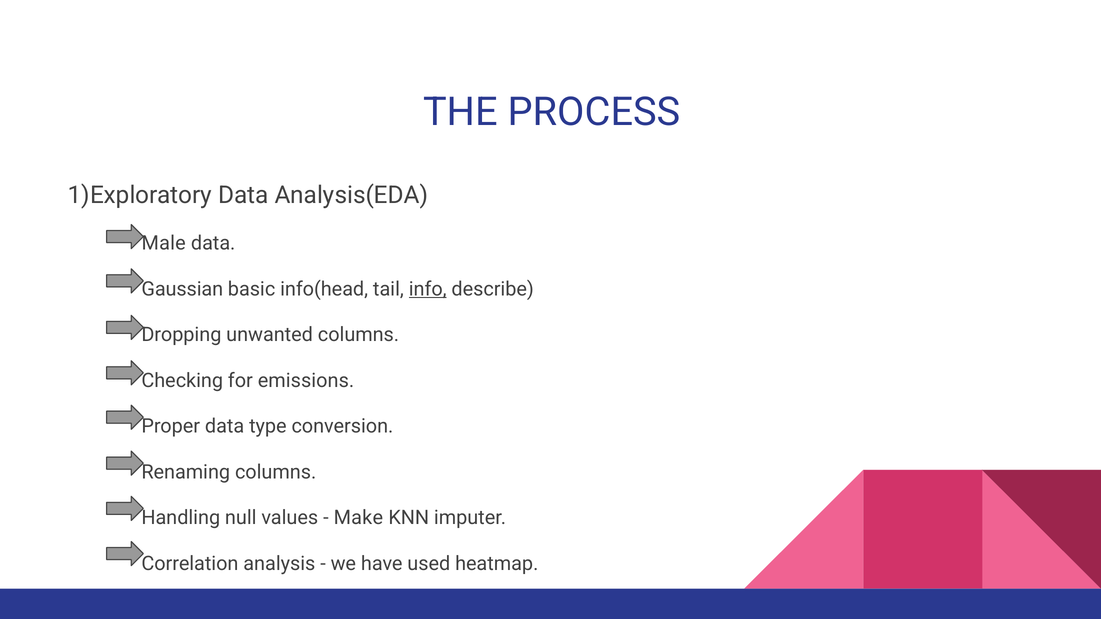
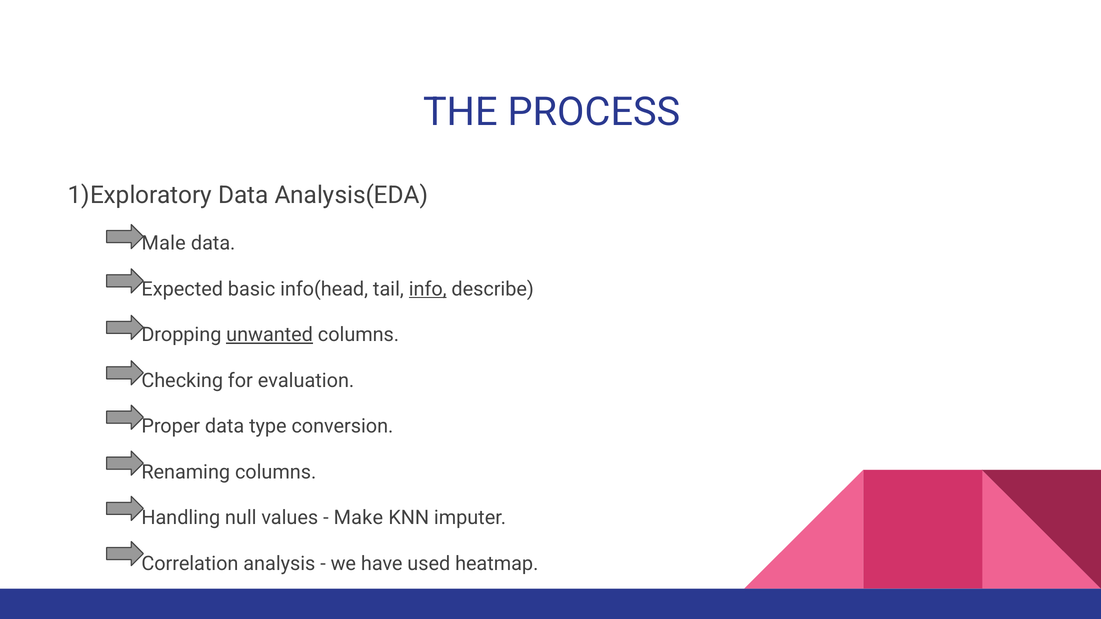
Gaussian: Gaussian -> Expected (182, 289)
unwanted underline: none -> present (270, 335)
emissions: emissions -> evaluation (306, 381)
